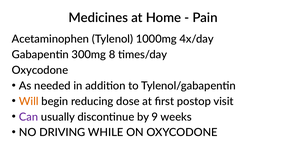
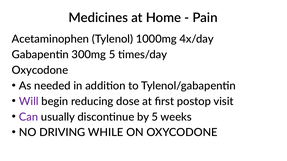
300mg 8: 8 -> 5 (112, 55)
Will colour: orange -> purple (29, 102)
by 9: 9 -> 5 (155, 117)
